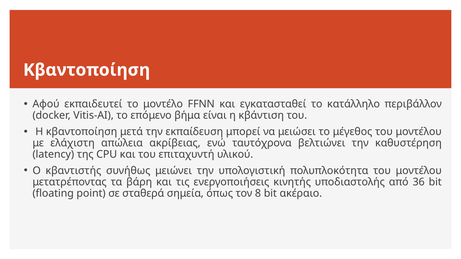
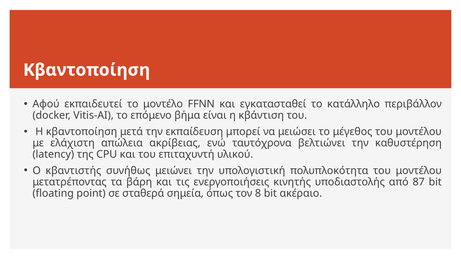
36: 36 -> 87 (419, 182)
